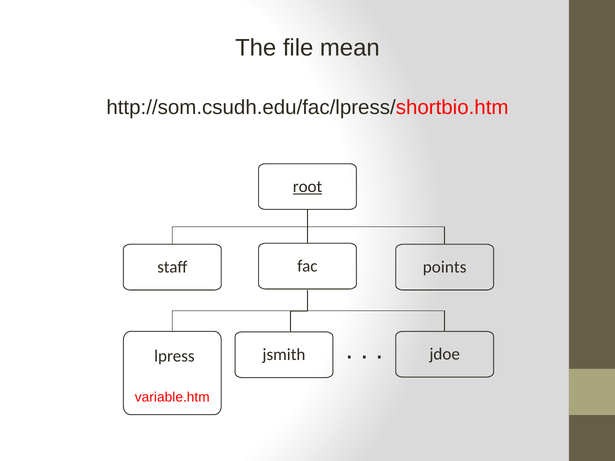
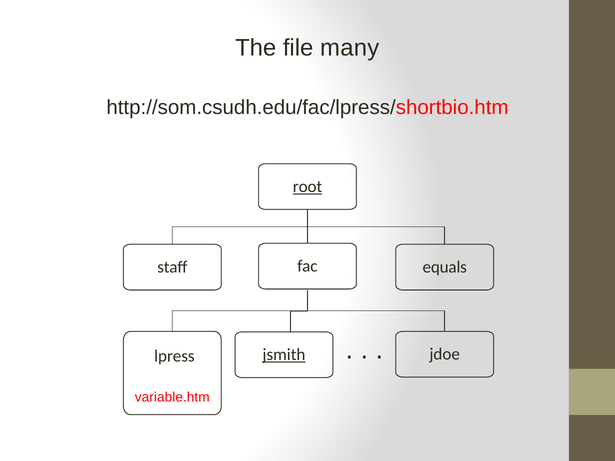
mean: mean -> many (350, 48)
points: points -> equals (445, 267)
jsmith underline: none -> present (284, 355)
